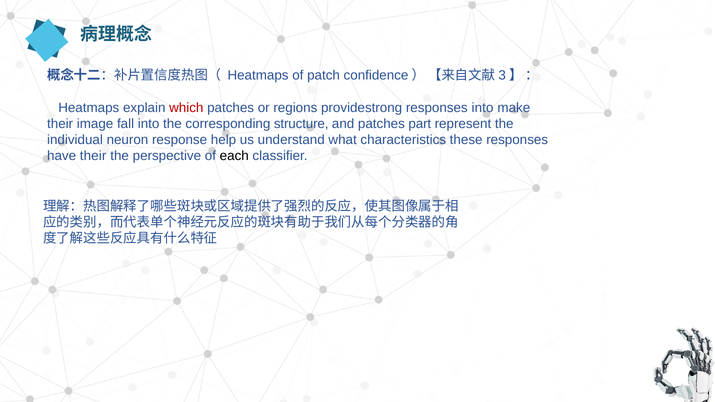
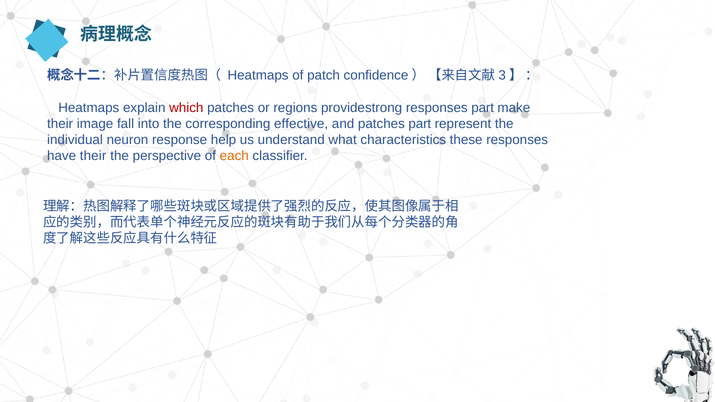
responses into: into -> part (483, 108)
structure: structure -> effective (301, 124)
each colour: black -> orange (234, 156)
